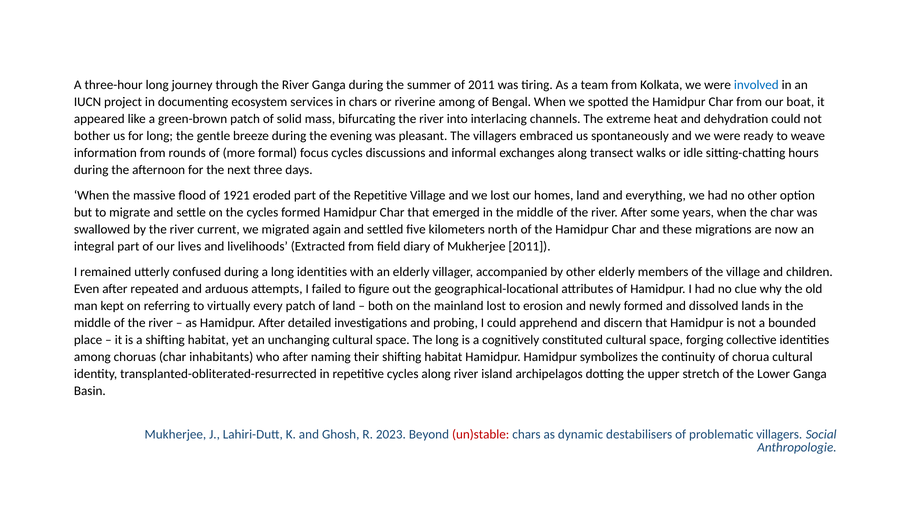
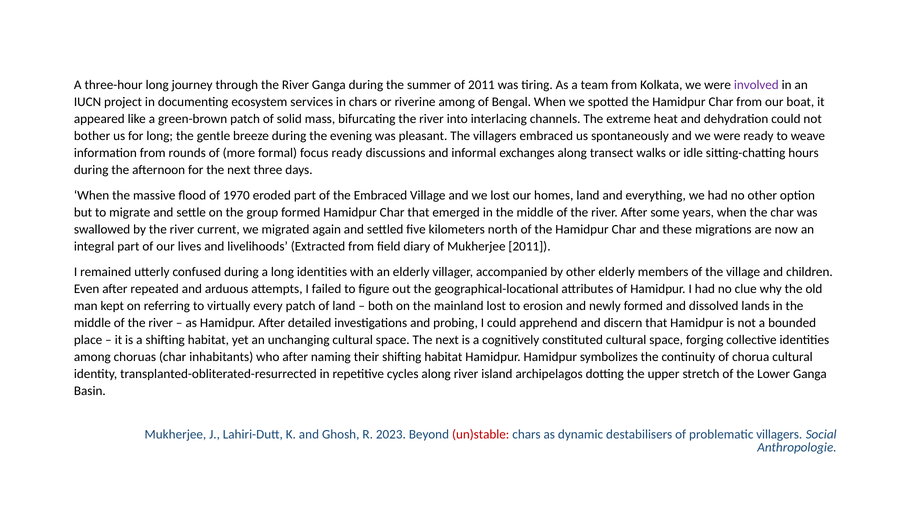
involved colour: blue -> purple (756, 85)
focus cycles: cycles -> ready (347, 153)
1921: 1921 -> 1970 (236, 195)
the Repetitive: Repetitive -> Embraced (381, 195)
the cycles: cycles -> group (262, 212)
space The long: long -> next (447, 340)
